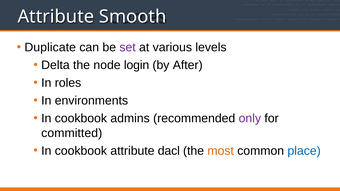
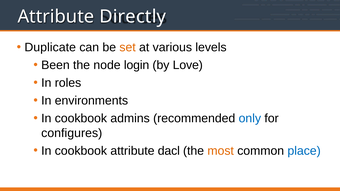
Smooth: Smooth -> Directly (133, 17)
set colour: purple -> orange (128, 47)
Delta: Delta -> Been (55, 65)
After: After -> Love (188, 65)
only colour: purple -> blue (250, 119)
committed: committed -> configures (72, 133)
